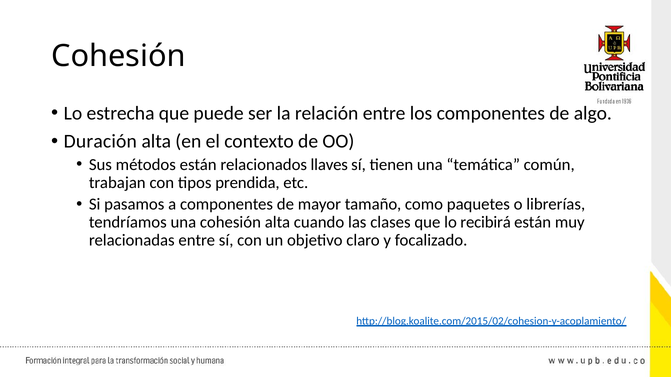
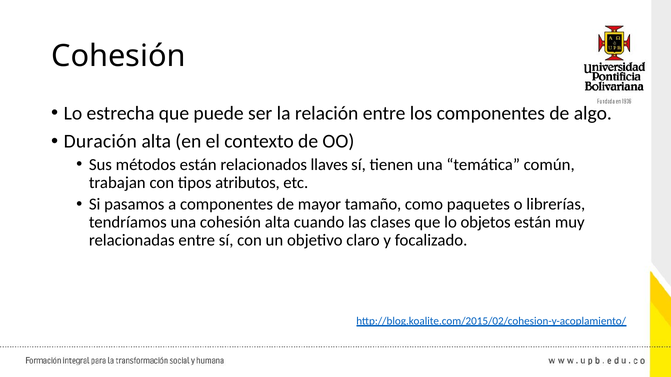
prendida: prendida -> atributos (247, 183)
recibirá: recibirá -> objetos (486, 223)
